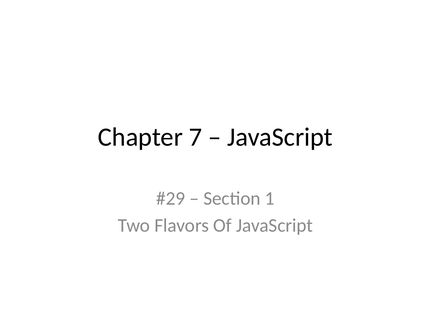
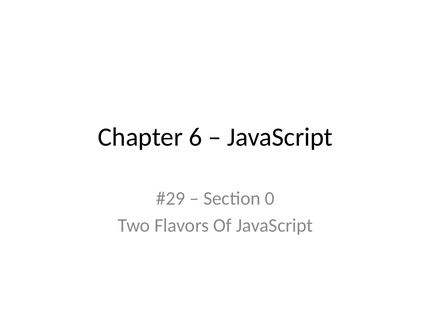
7: 7 -> 6 (195, 137)
1: 1 -> 0 (270, 198)
